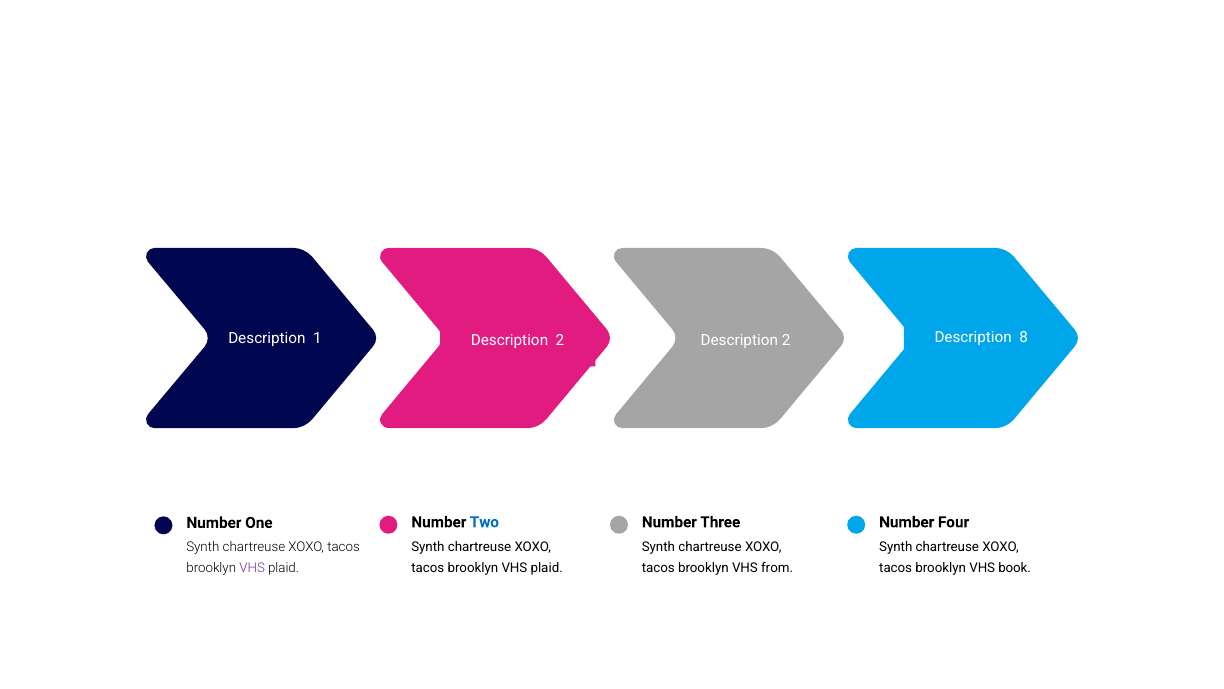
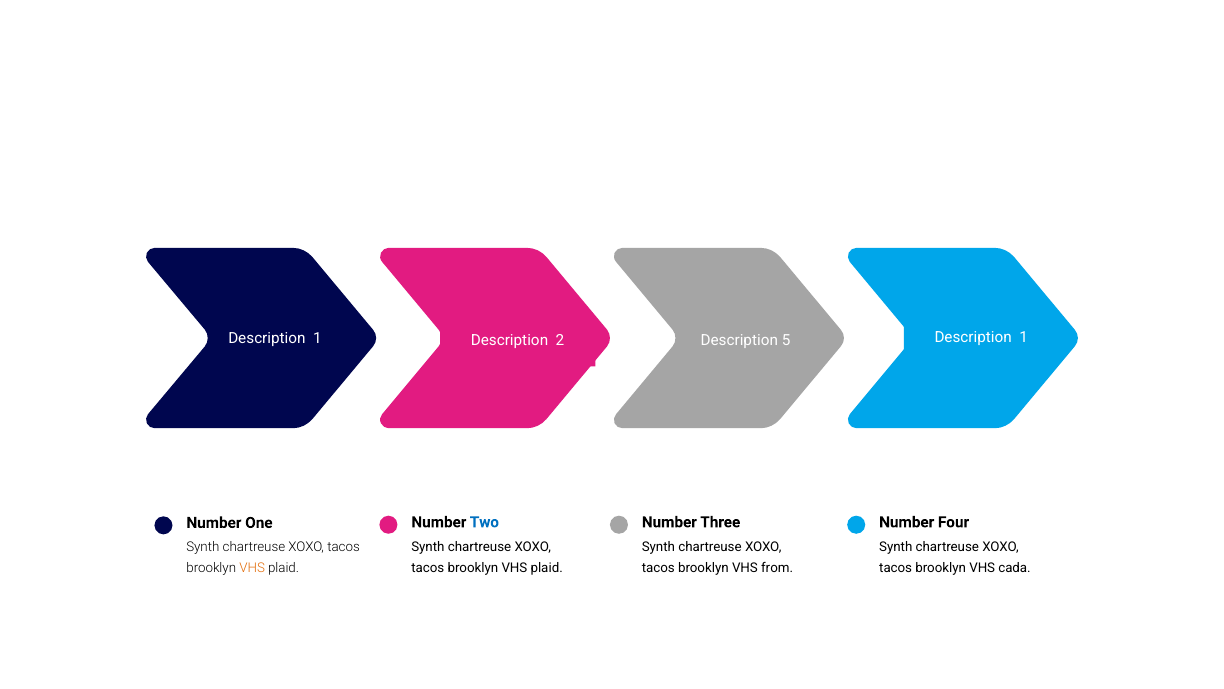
2 Description 2: 2 -> 5 (786, 340)
8: 8 -> 1 (1024, 338)
book: book -> cada (1015, 567)
VHS colour: purple -> orange (252, 568)
